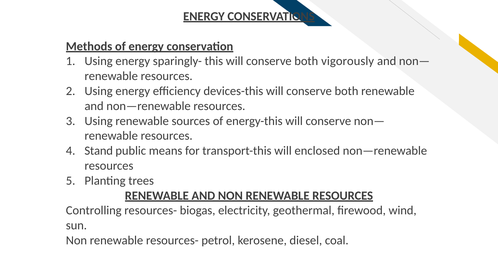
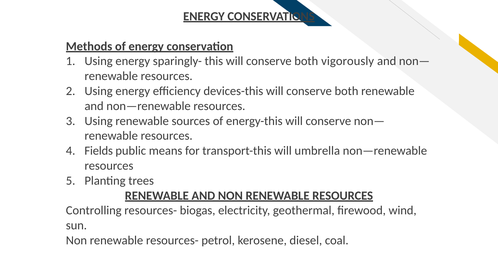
Stand: Stand -> Fields (99, 151)
enclosed: enclosed -> umbrella (317, 151)
